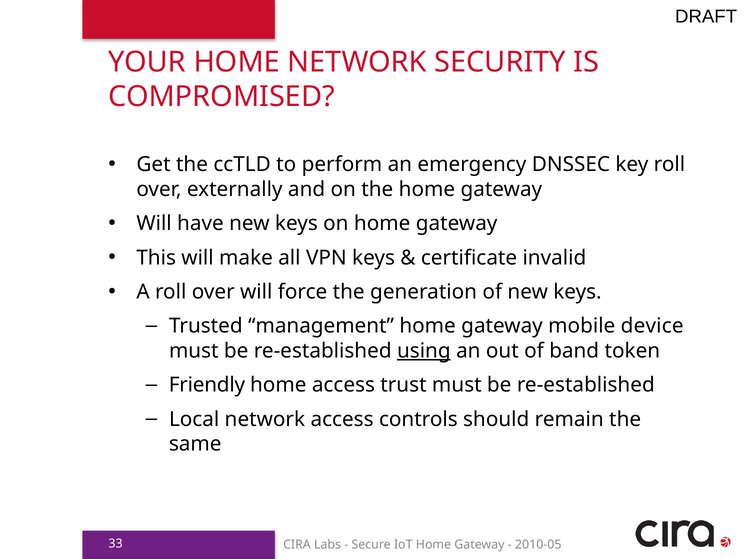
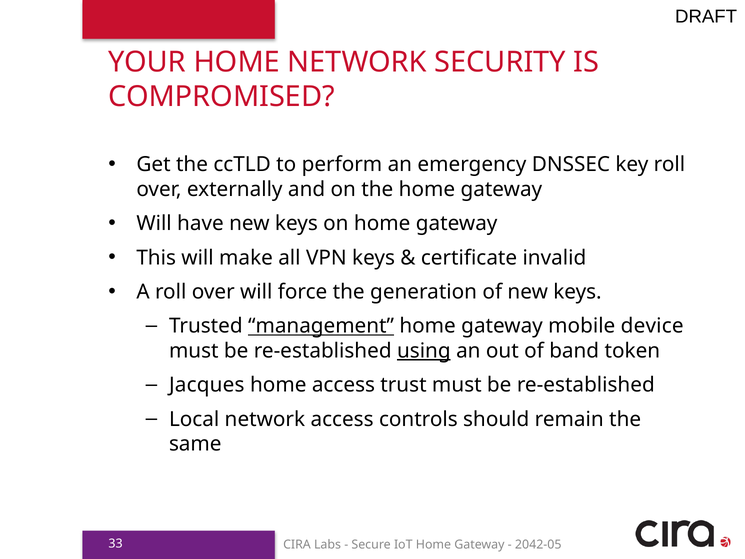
management underline: none -> present (321, 326)
Friendly: Friendly -> Jacques (207, 385)
2010-05: 2010-05 -> 2042-05 (538, 544)
